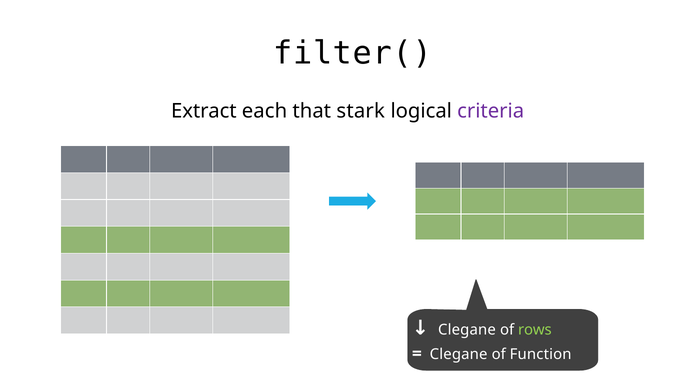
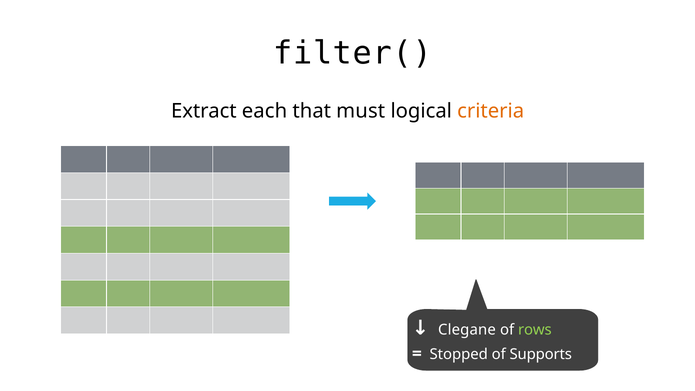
stark: stark -> must (361, 111)
criteria colour: purple -> orange (491, 111)
Clegane: Clegane -> Stopped (459, 354)
Function: Function -> Supports (541, 354)
